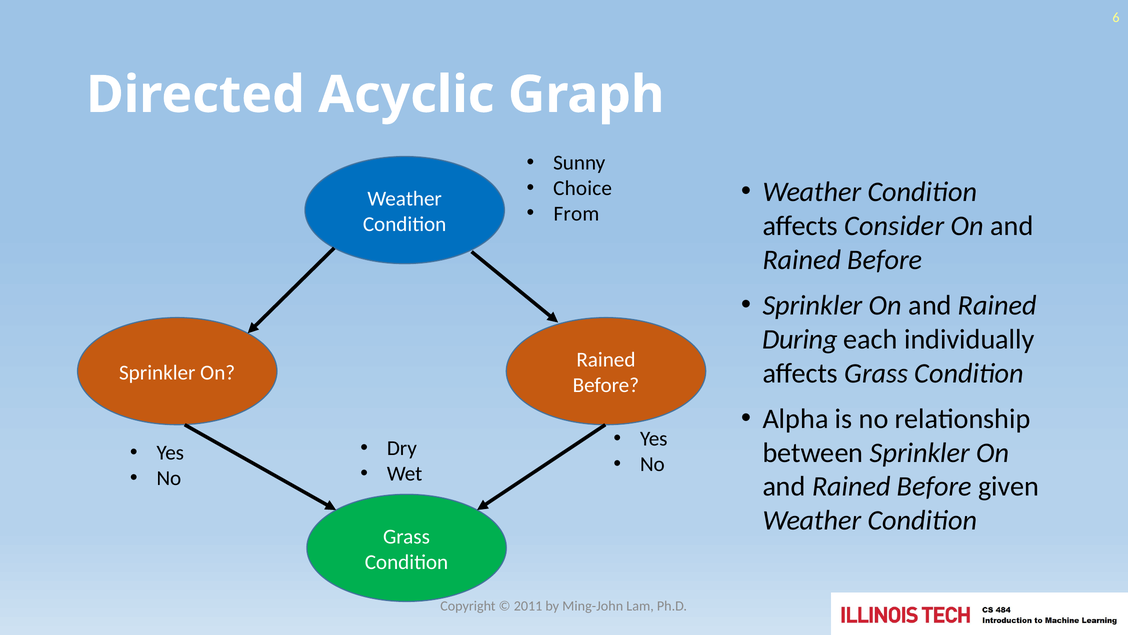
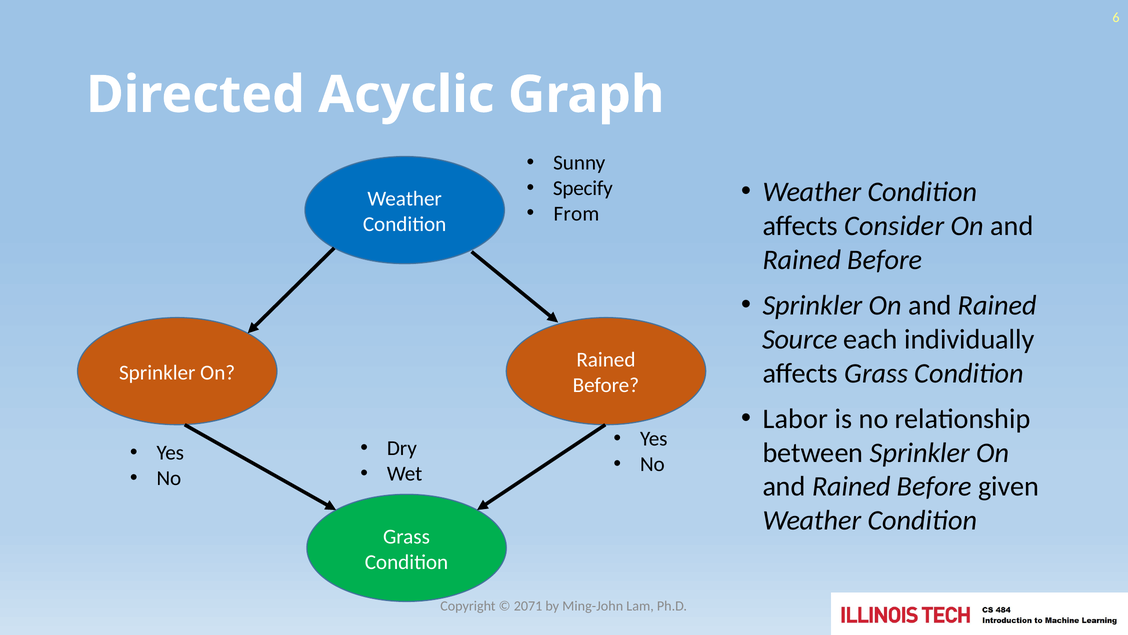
Choice: Choice -> Specify (583, 188)
During: During -> Source (800, 339)
Alpha: Alpha -> Labor (795, 419)
2011: 2011 -> 2071 (528, 606)
